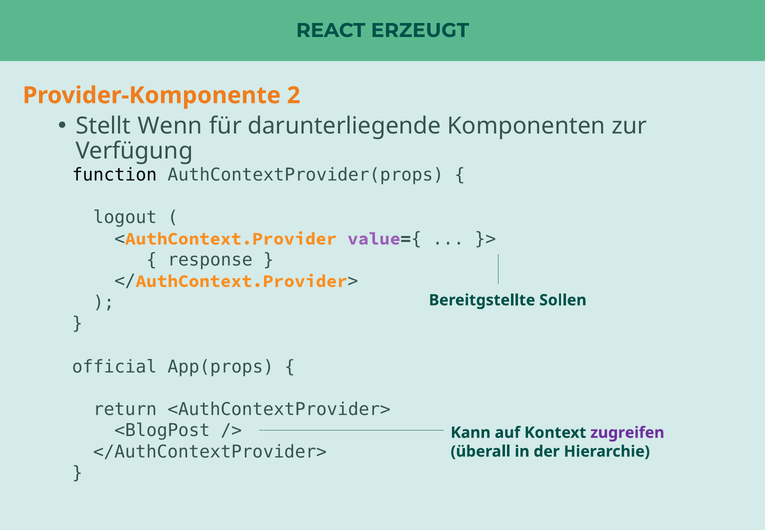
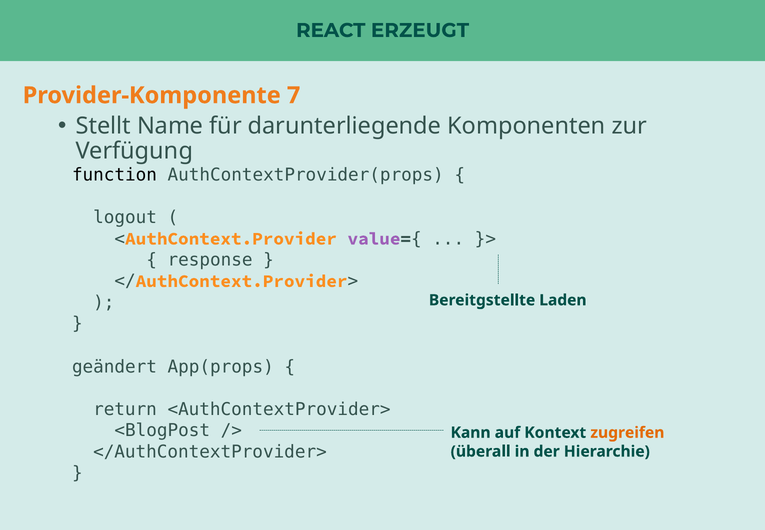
2: 2 -> 7 (294, 95)
Wenn: Wenn -> Name (170, 126)
Sollen: Sollen -> Laden (563, 300)
official: official -> geändert (114, 367)
zugreifen colour: purple -> orange (627, 432)
